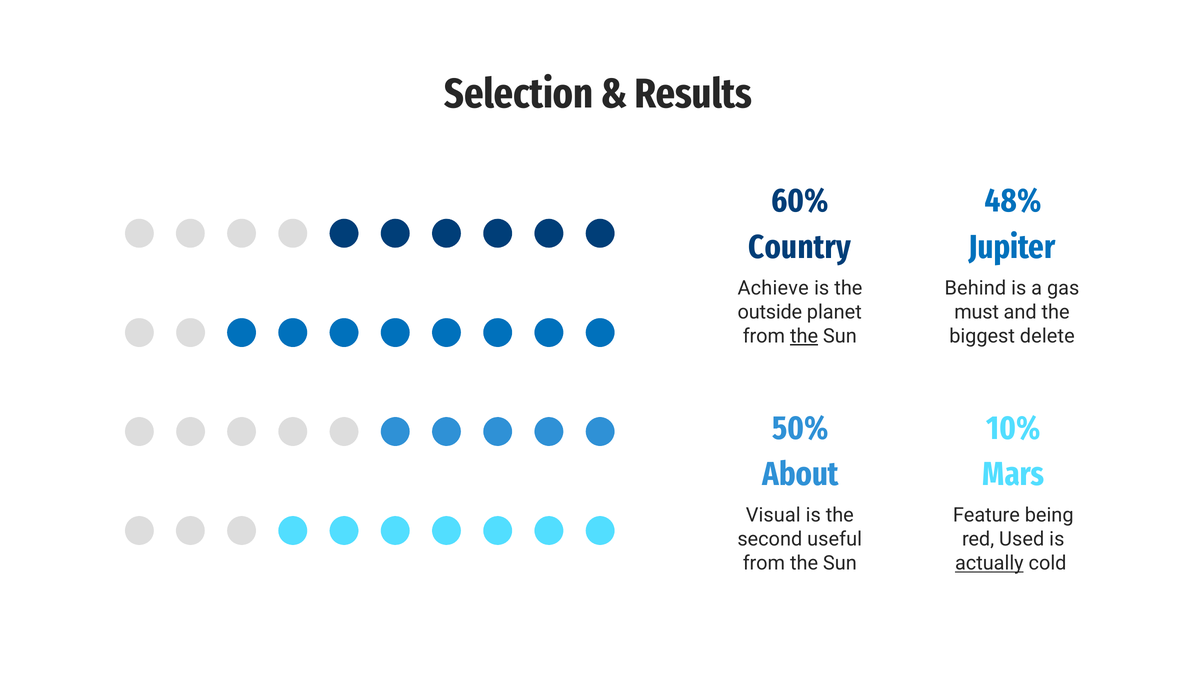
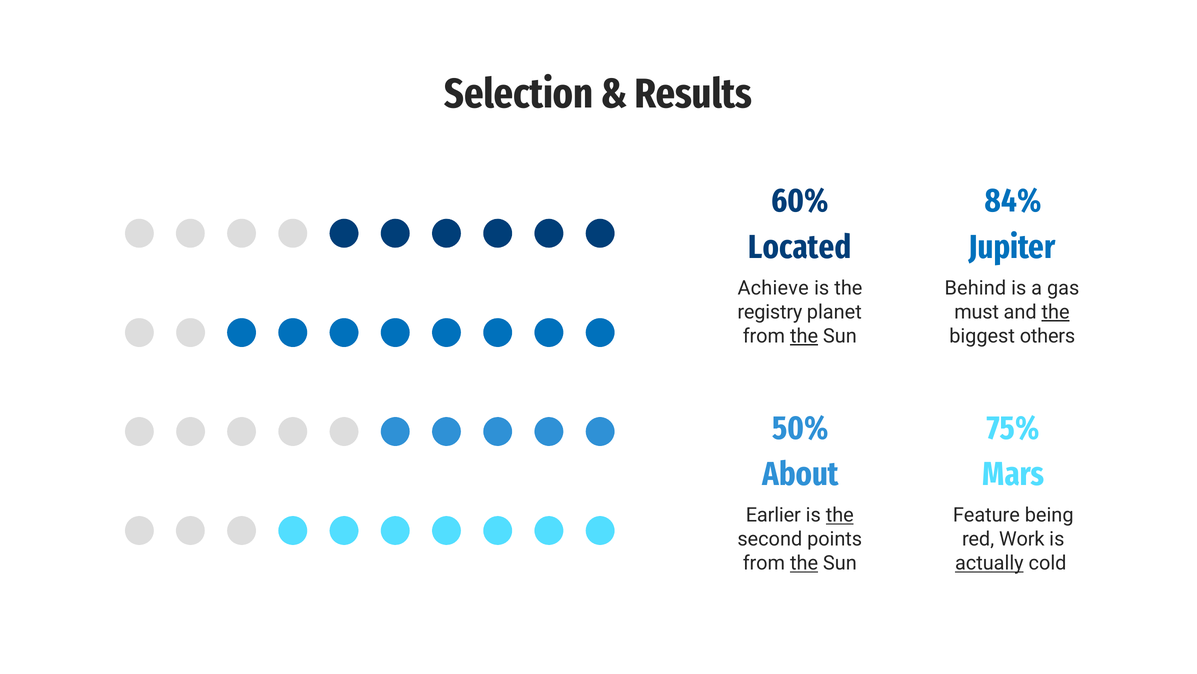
48%: 48% -> 84% (1013, 201)
Country: Country -> Located (800, 247)
outside: outside -> registry (770, 312)
the underline: none -> present (1056, 312)
delete: delete -> others (1047, 336)
10%: 10% -> 75% (1013, 428)
Visual: Visual -> Earlier (773, 515)
the underline: none -> present (840, 515)
useful: useful -> points (835, 539)
Used: Used -> Work (1022, 539)
the underline: none -> present (804, 563)
